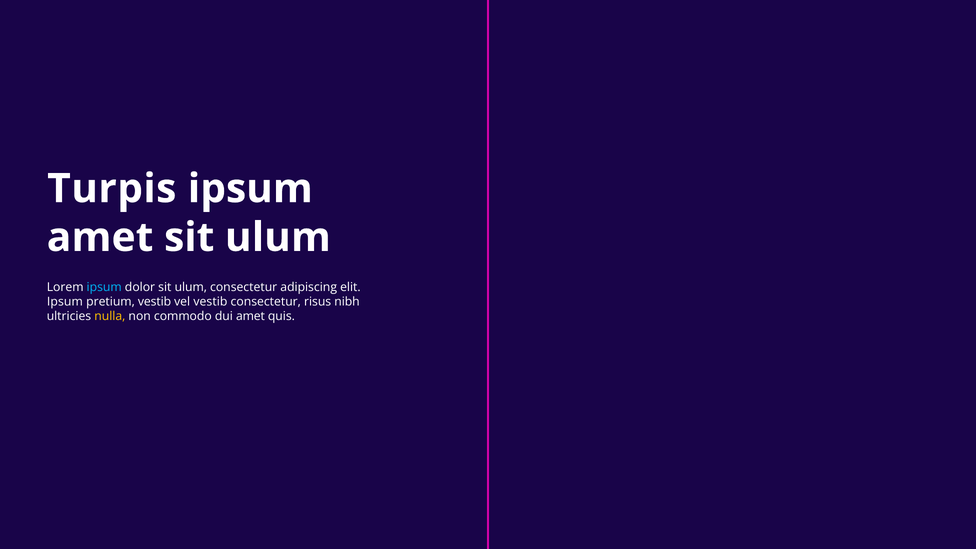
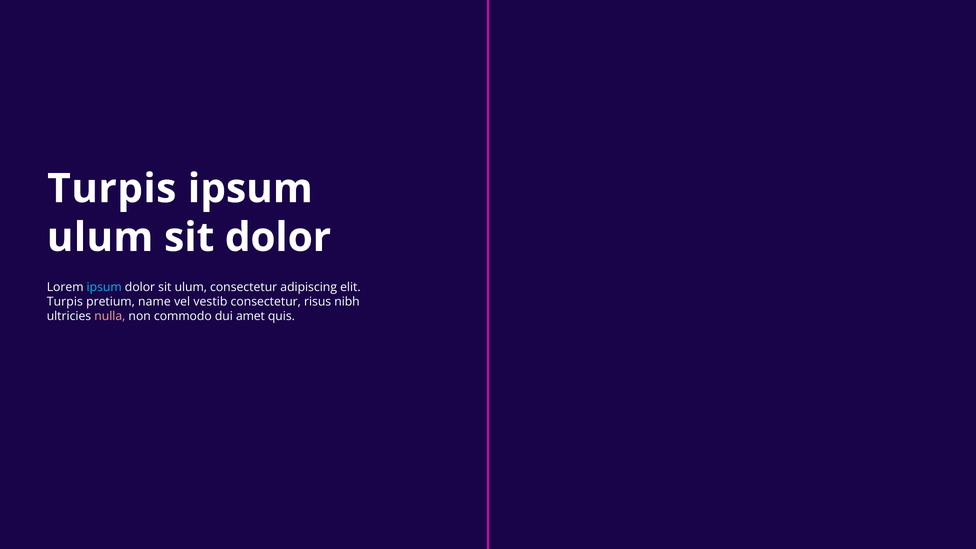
amet: amet -> ulum (100, 238)
ulum: ulum -> dolor (278, 238)
Ipsum: Ipsum -> Turpis (65, 302)
pretium vestib: vestib -> name (154, 302)
nulla colour: yellow -> pink (110, 316)
